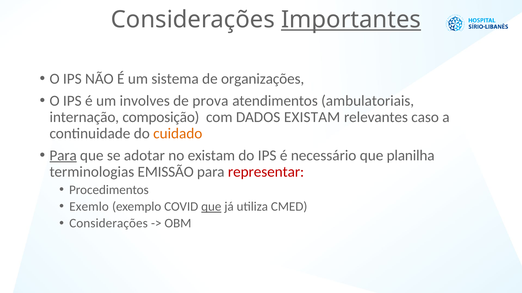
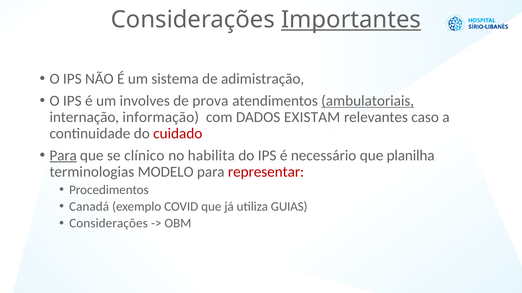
organizações: organizações -> adimistração (263, 79)
ambulatoriais underline: none -> present (368, 101)
composição: composição -> informação (161, 117)
cuidado colour: orange -> red (178, 134)
adotar: adotar -> clínico (144, 156)
no existam: existam -> habilita (211, 156)
EMISSÃO: EMISSÃO -> MODELO (166, 172)
Exemlo: Exemlo -> Canadá (89, 207)
que underline: present -> none (211, 207)
CMED: CMED -> GUIAS (289, 207)
